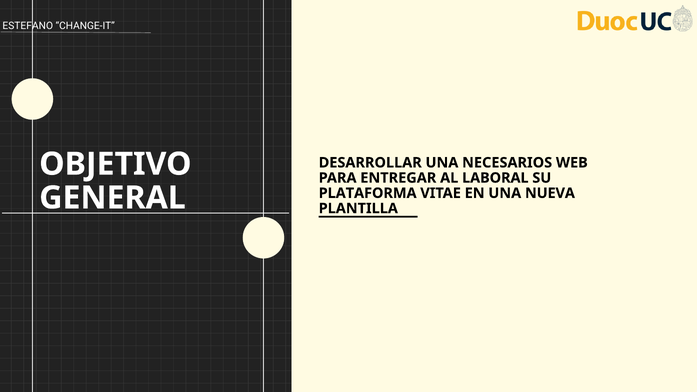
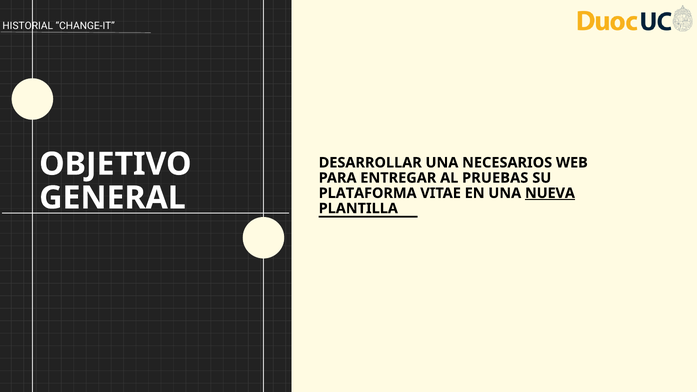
ESTEFANO: ESTEFANO -> HISTORIAL (28, 26)
LABORAL: LABORAL -> PRUEBAS (495, 178)
NUEVA underline: none -> present (550, 193)
